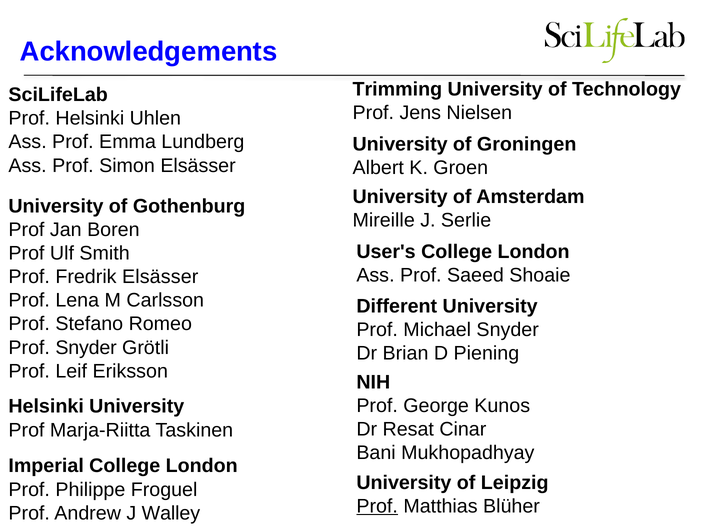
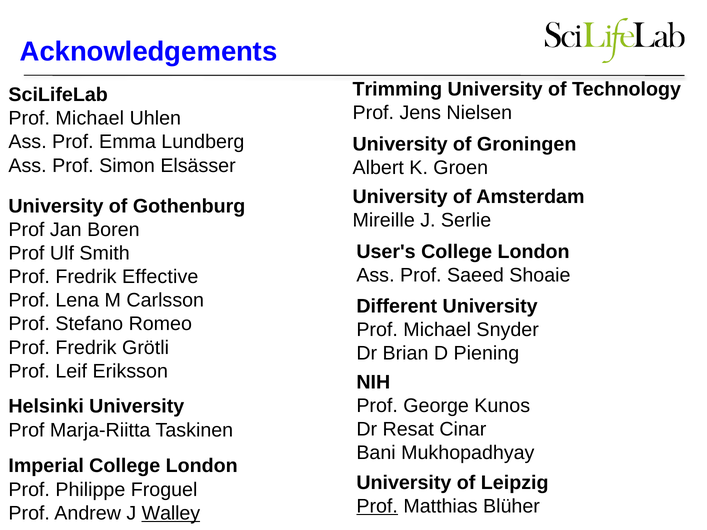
Helsinki: Helsinki -> Michael (90, 118)
Fredrik Elsässer: Elsässer -> Effective (160, 277)
Snyder: Snyder -> Fredrik (86, 348)
Walley underline: none -> present (171, 513)
